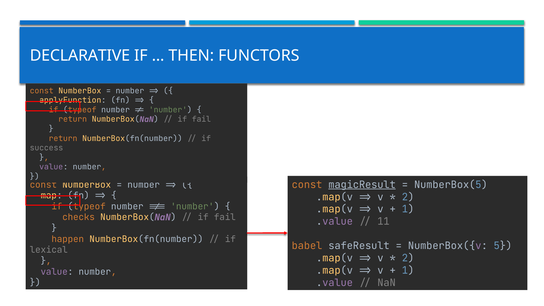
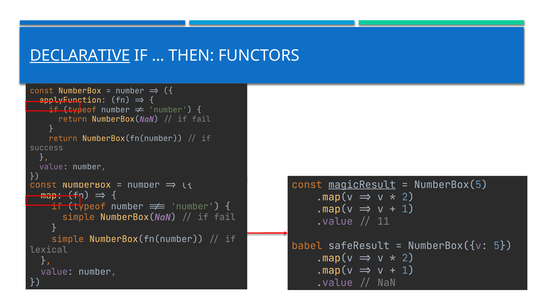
DECLARATIVE underline: none -> present (80, 56)
checks: checks -> simple (79, 217)
happen: happen -> simple (68, 239)
